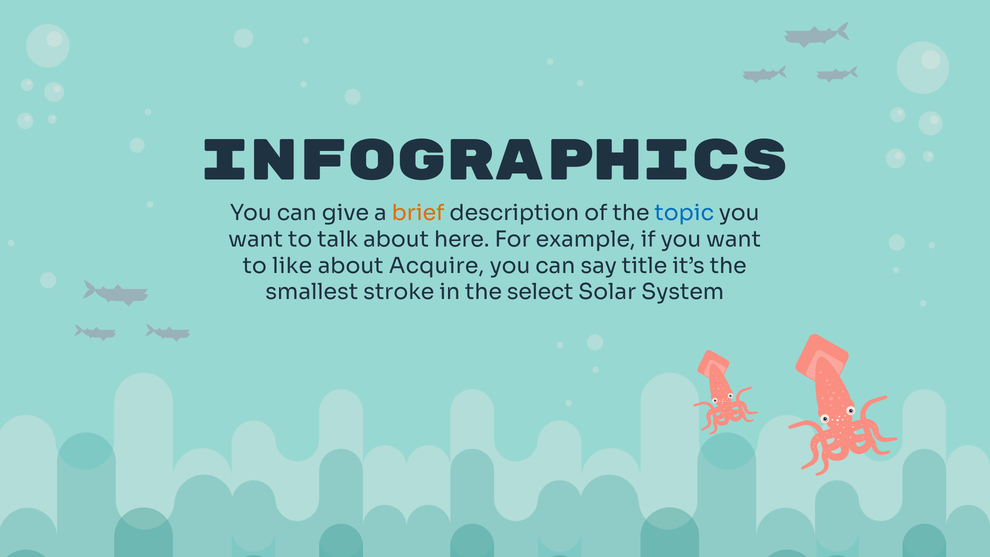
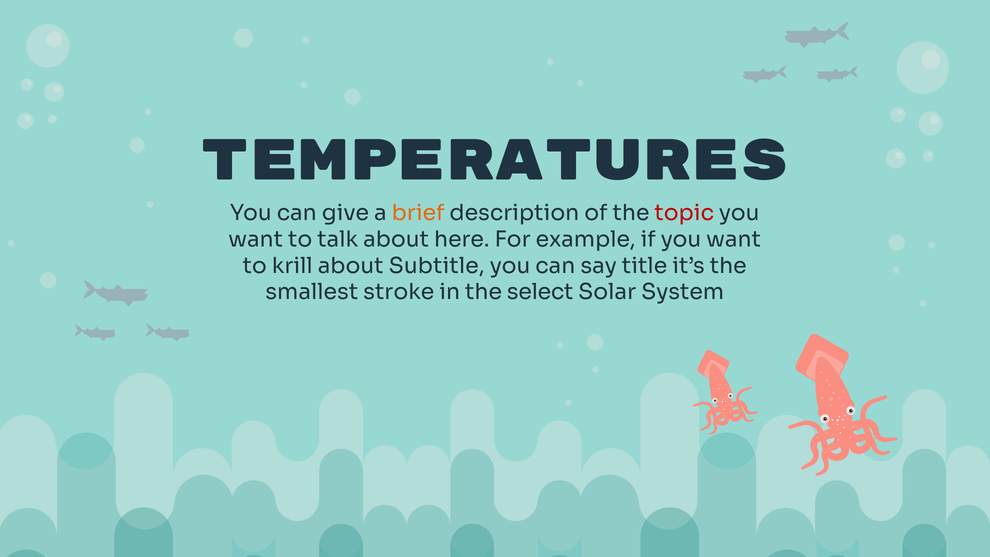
INFOGRAPHICS: INFOGRAPHICS -> TEMPERATURES (495, 161)
topic colour: blue -> red (684, 213)
like: like -> krill (292, 266)
Acquire: Acquire -> Subtitle (437, 266)
